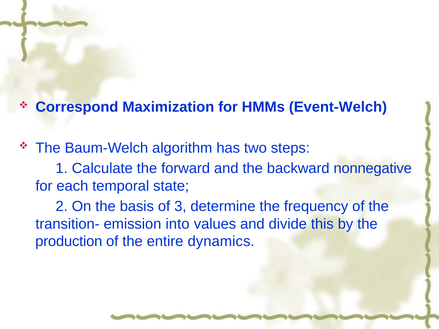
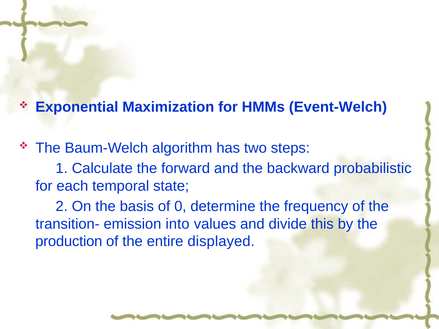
Correspond: Correspond -> Exponential (77, 107)
nonnegative: nonnegative -> probabilistic (373, 169)
3: 3 -> 0 (180, 207)
dynamics: dynamics -> displayed (221, 242)
